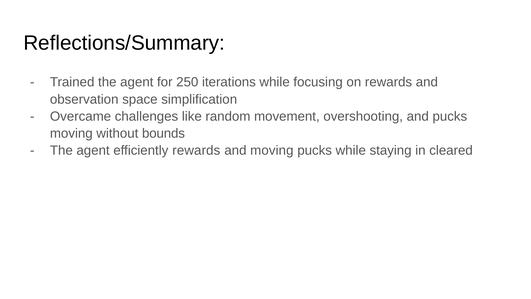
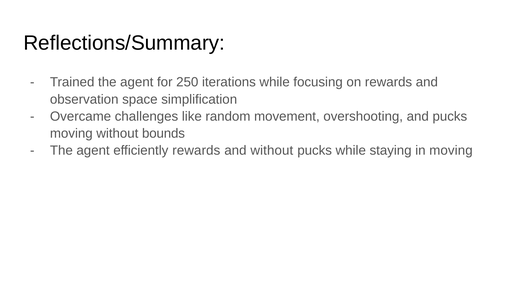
and moving: moving -> without (272, 150)
in cleared: cleared -> moving (451, 150)
